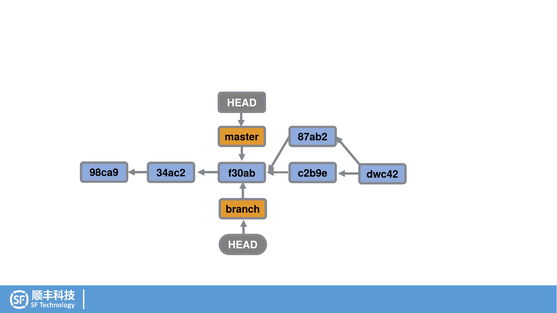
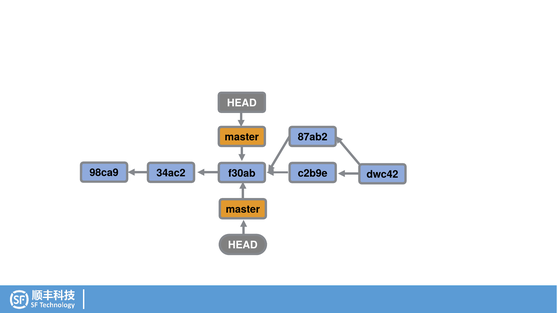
branch: branch -> master (243, 210)
